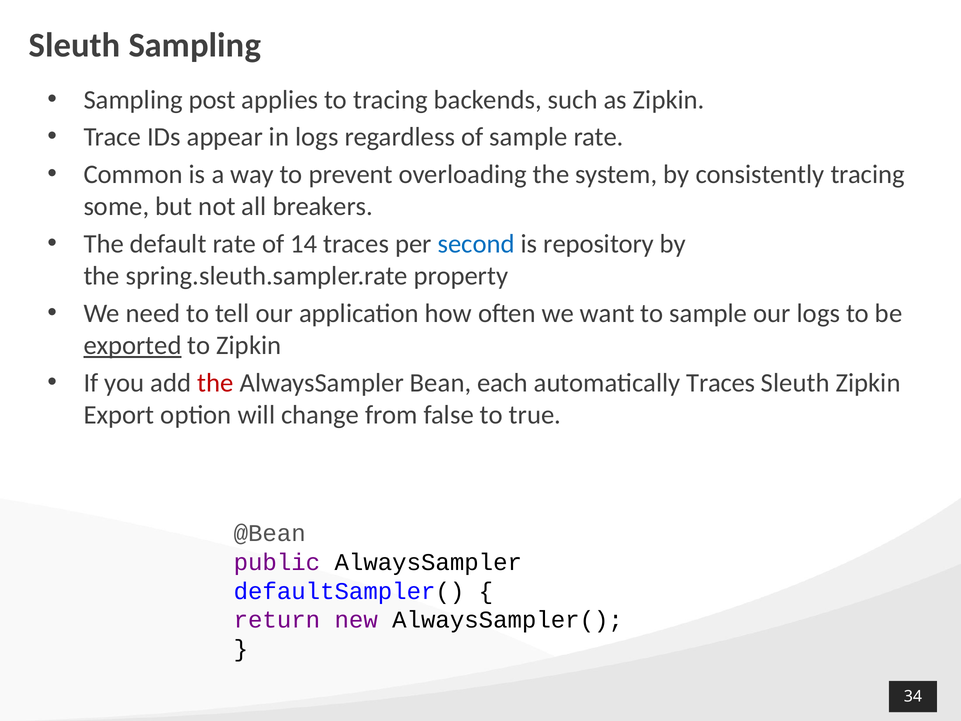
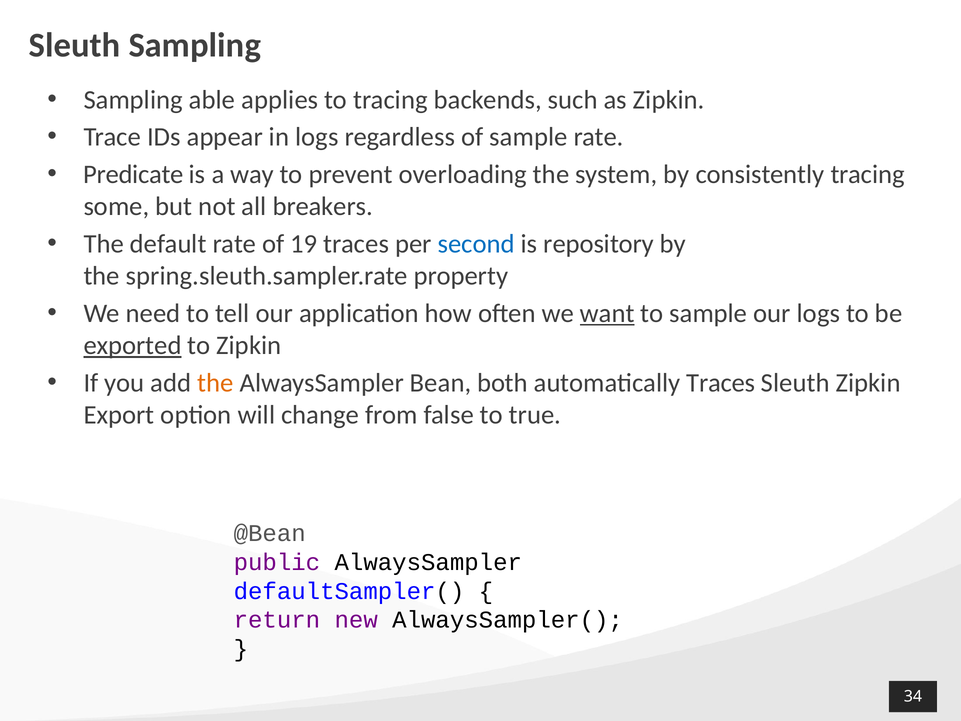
post: post -> able (212, 100)
Common: Common -> Predicate (133, 174)
14: 14 -> 19 (304, 244)
want underline: none -> present (607, 313)
the colour: red -> orange (215, 383)
each: each -> both (503, 383)
